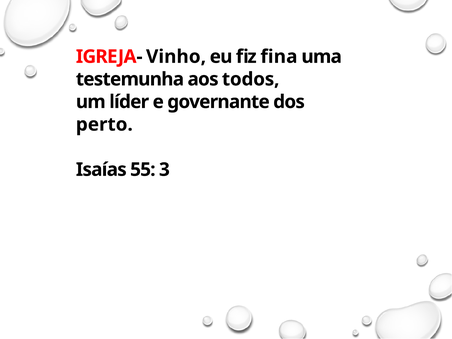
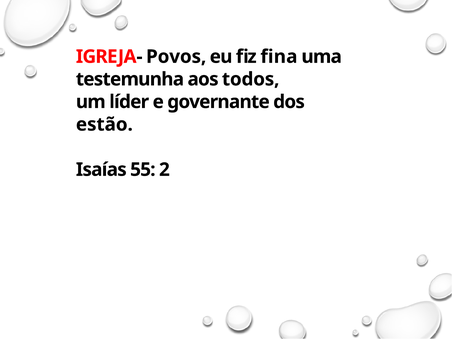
Vinho: Vinho -> Povos (176, 57)
perto: perto -> estão (104, 124)
3: 3 -> 2 (164, 170)
